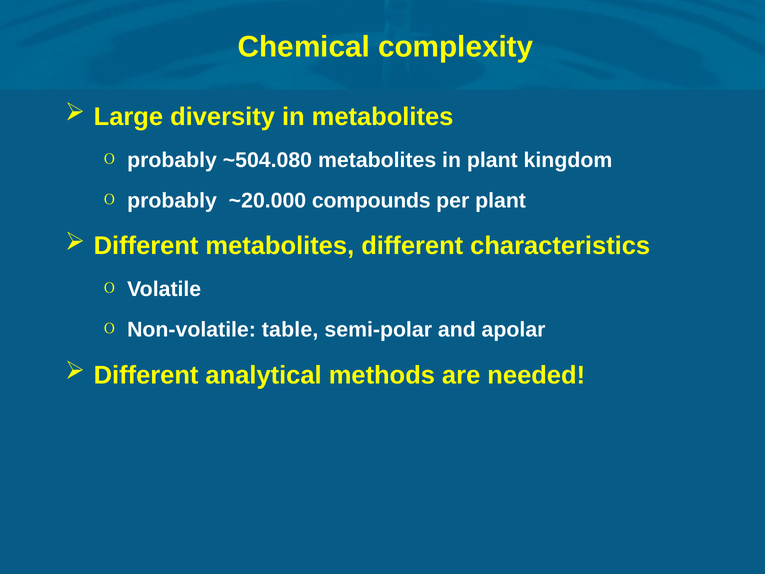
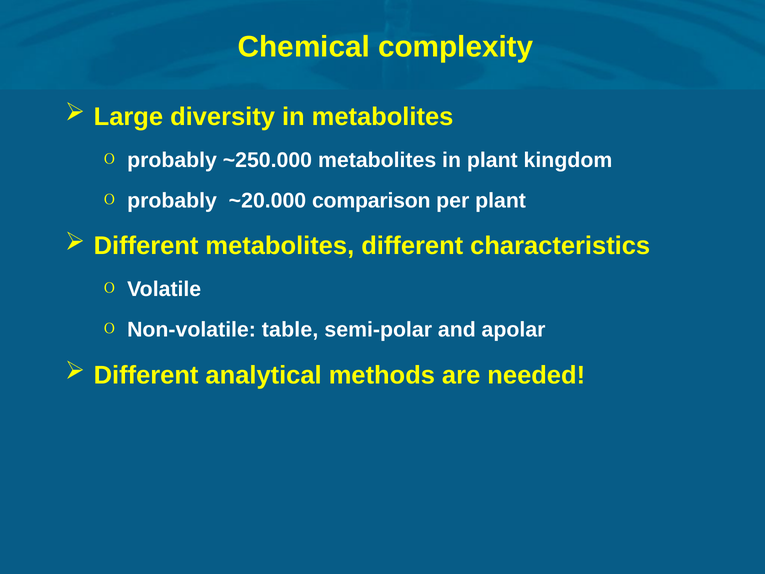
~504.080: ~504.080 -> ~250.000 (267, 160)
compounds: compounds -> comparison (371, 200)
